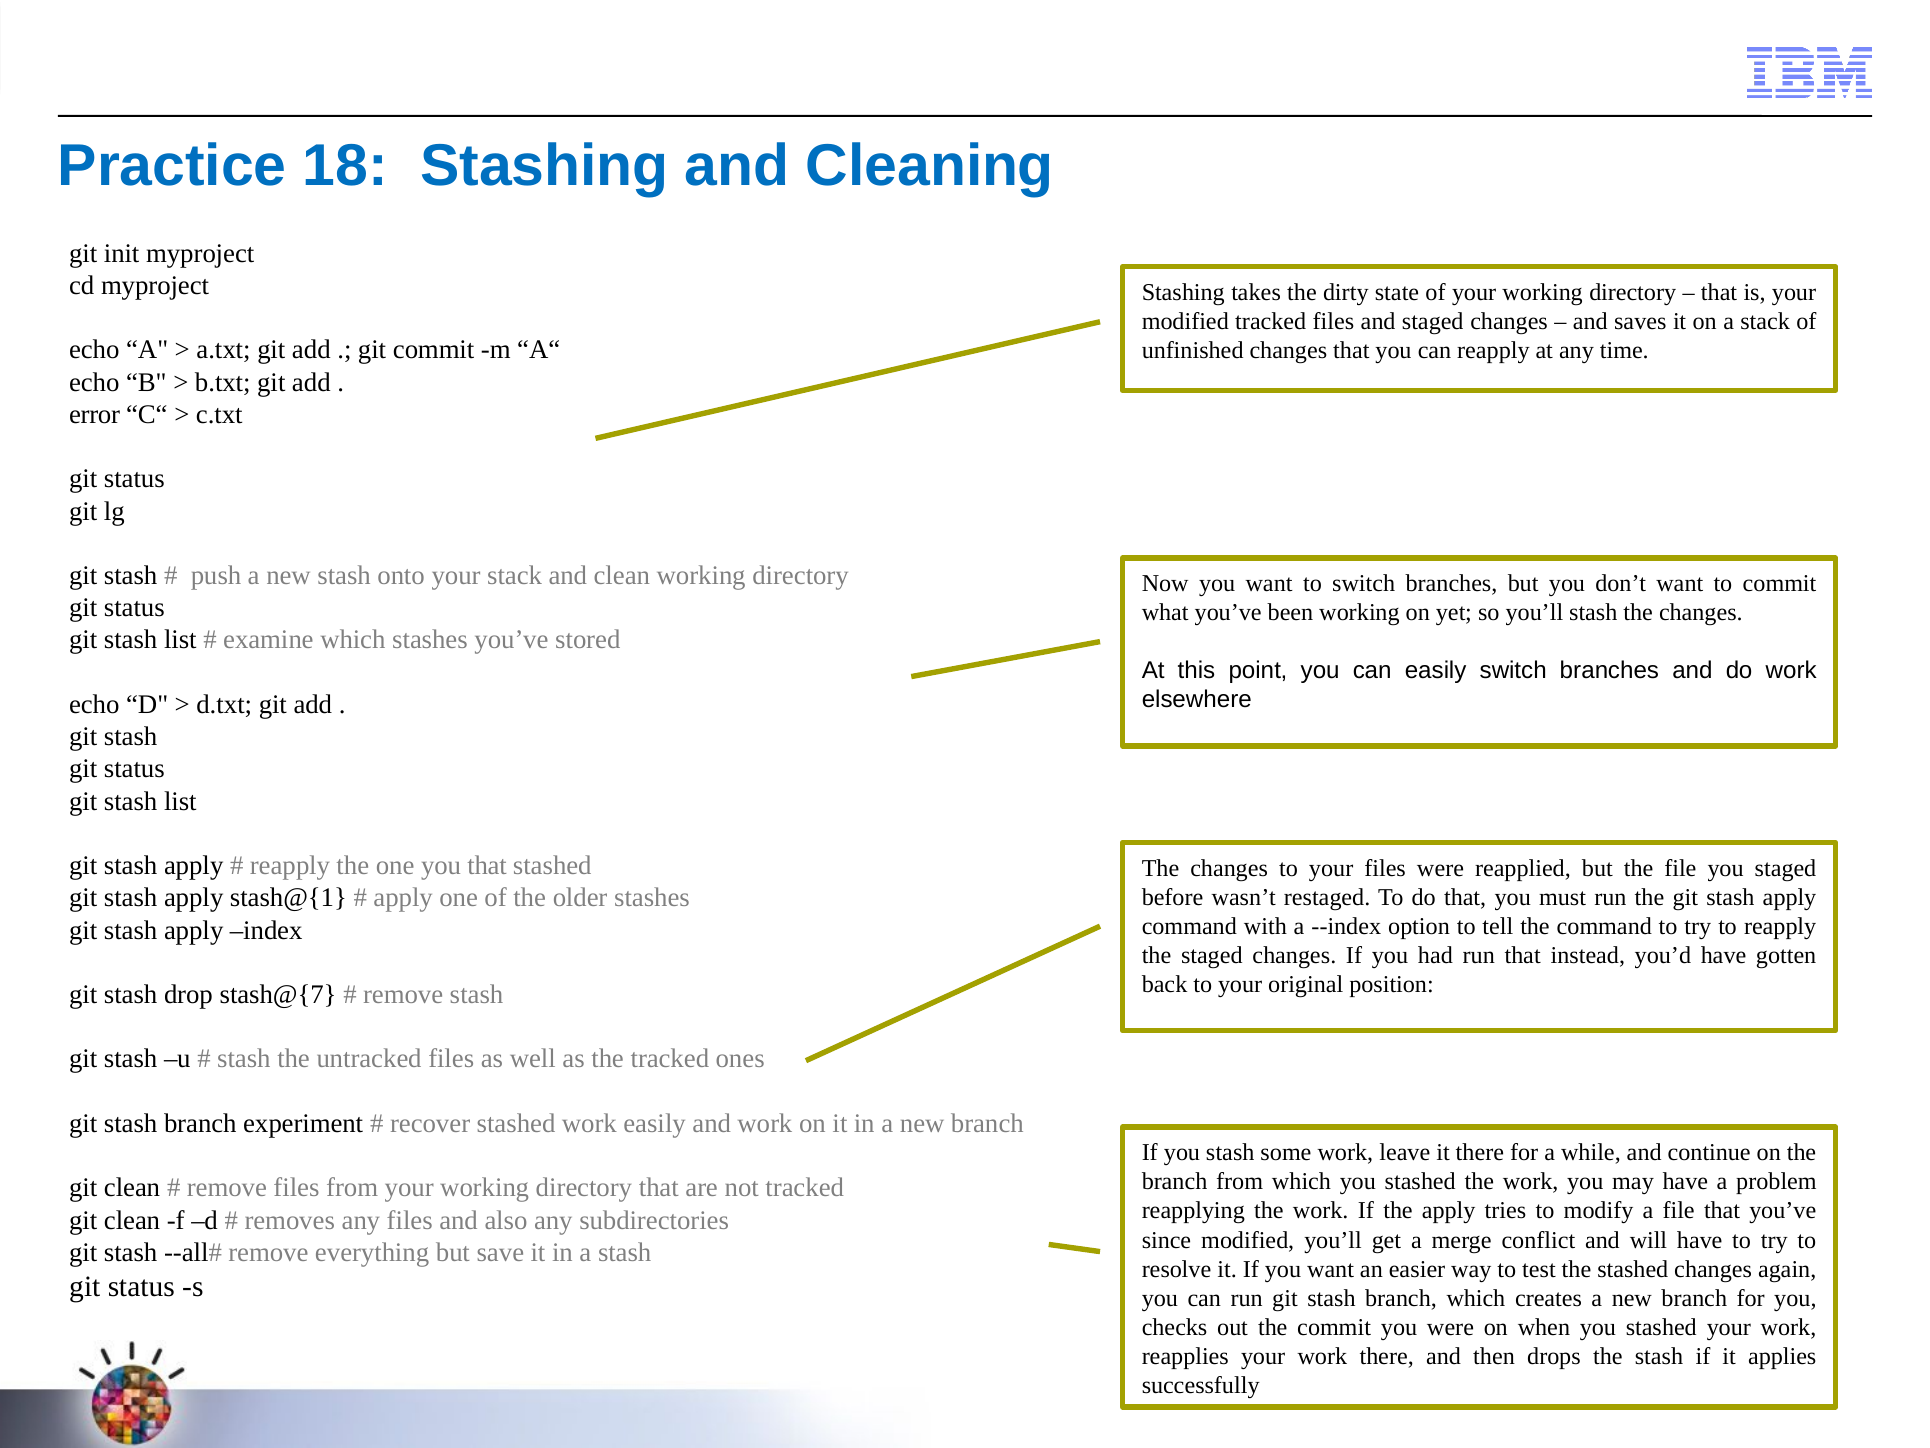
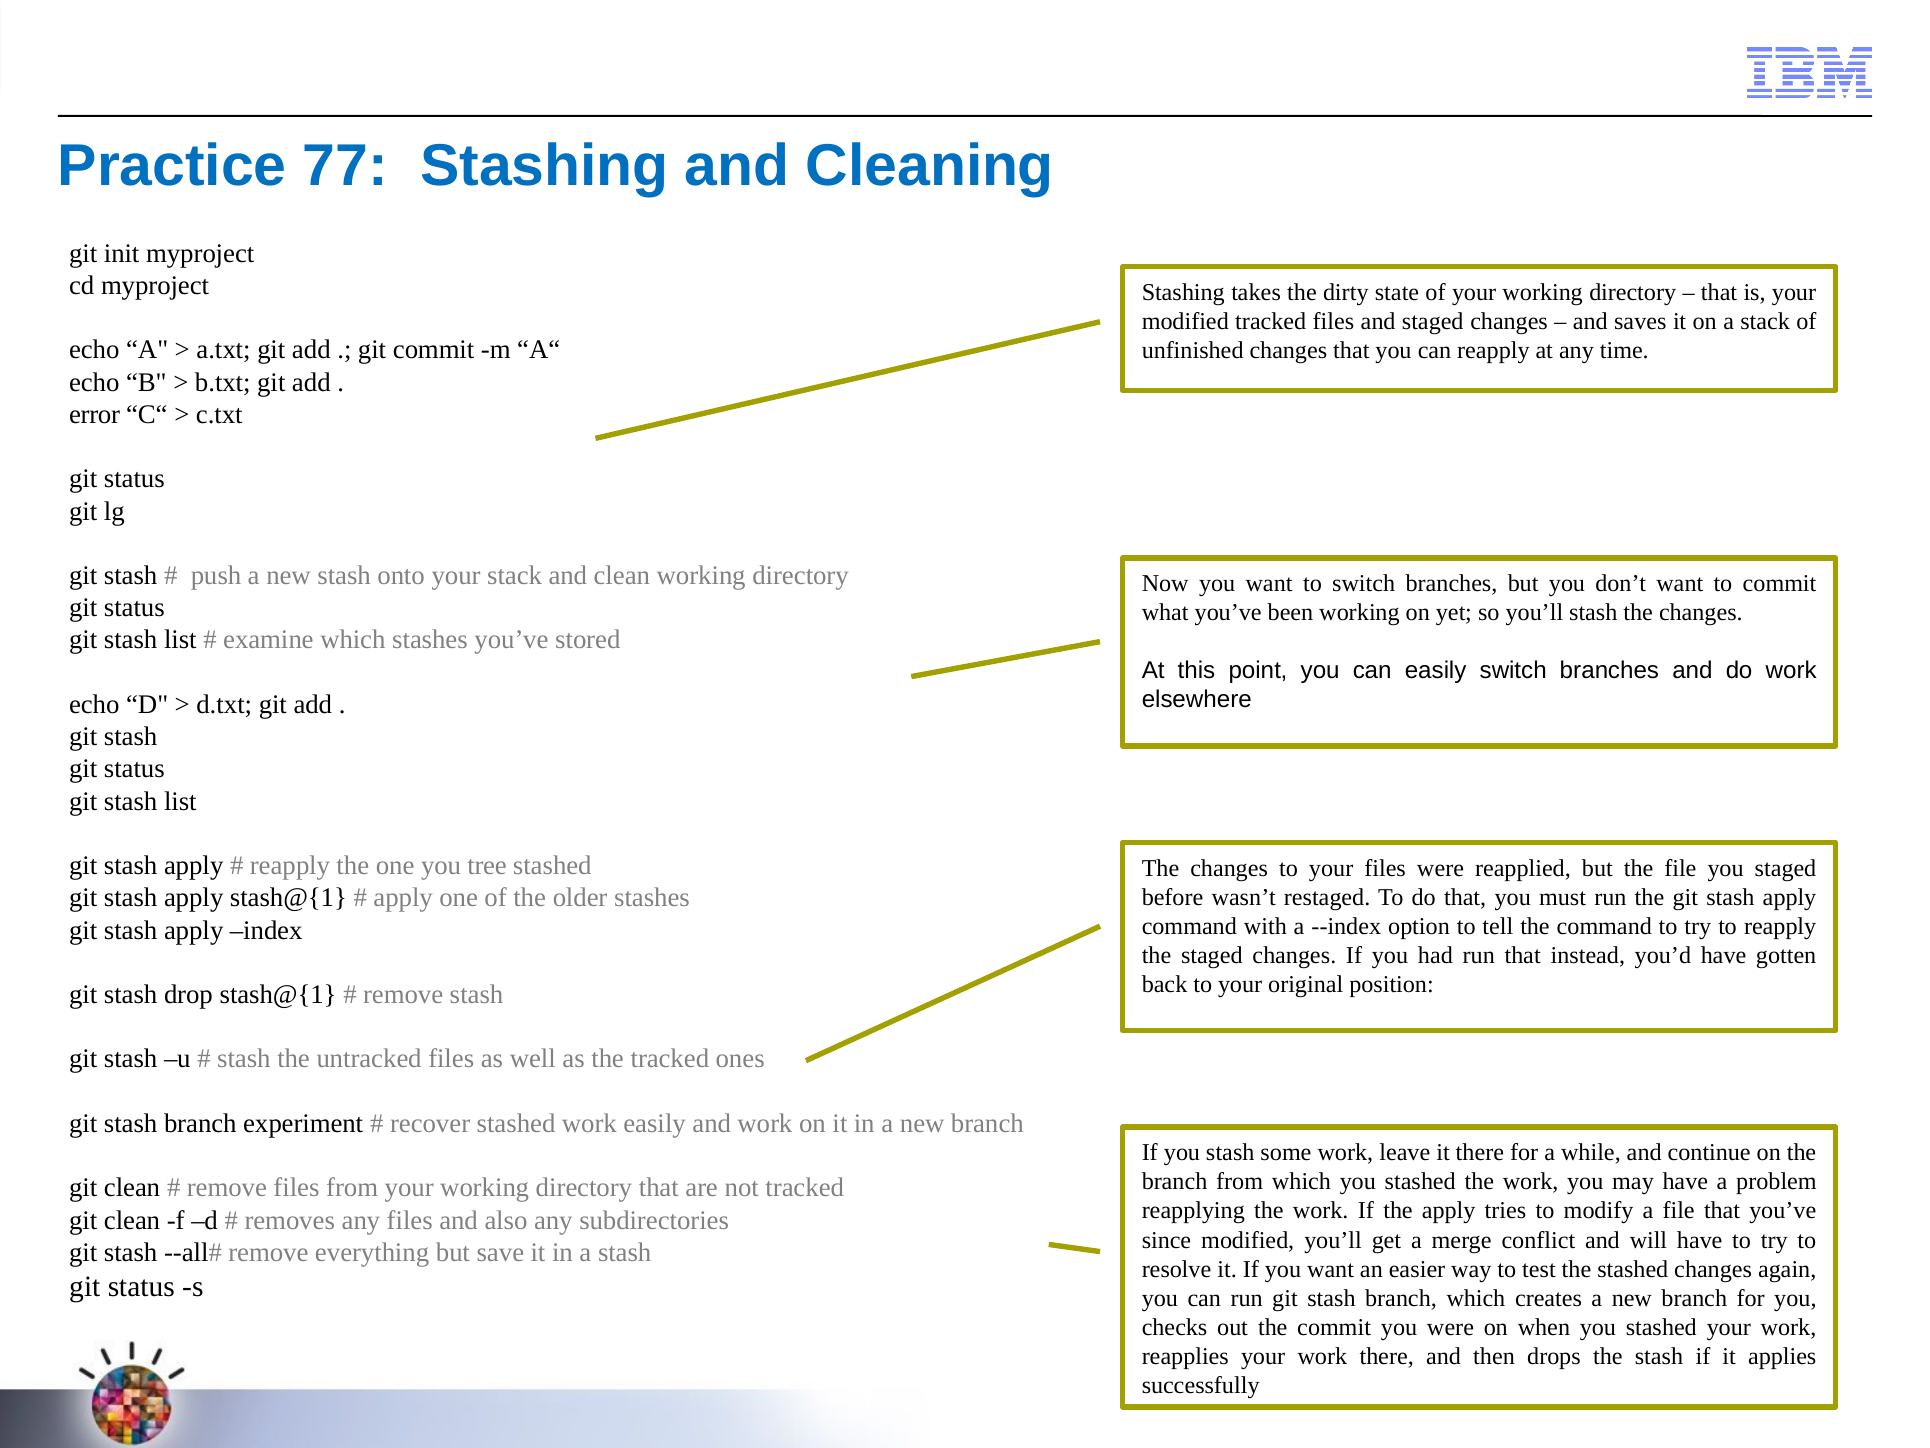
18: 18 -> 77 (345, 166)
you that: that -> tree (487, 865)
drop stash@{7: stash@{7 -> stash@{1 (278, 994)
